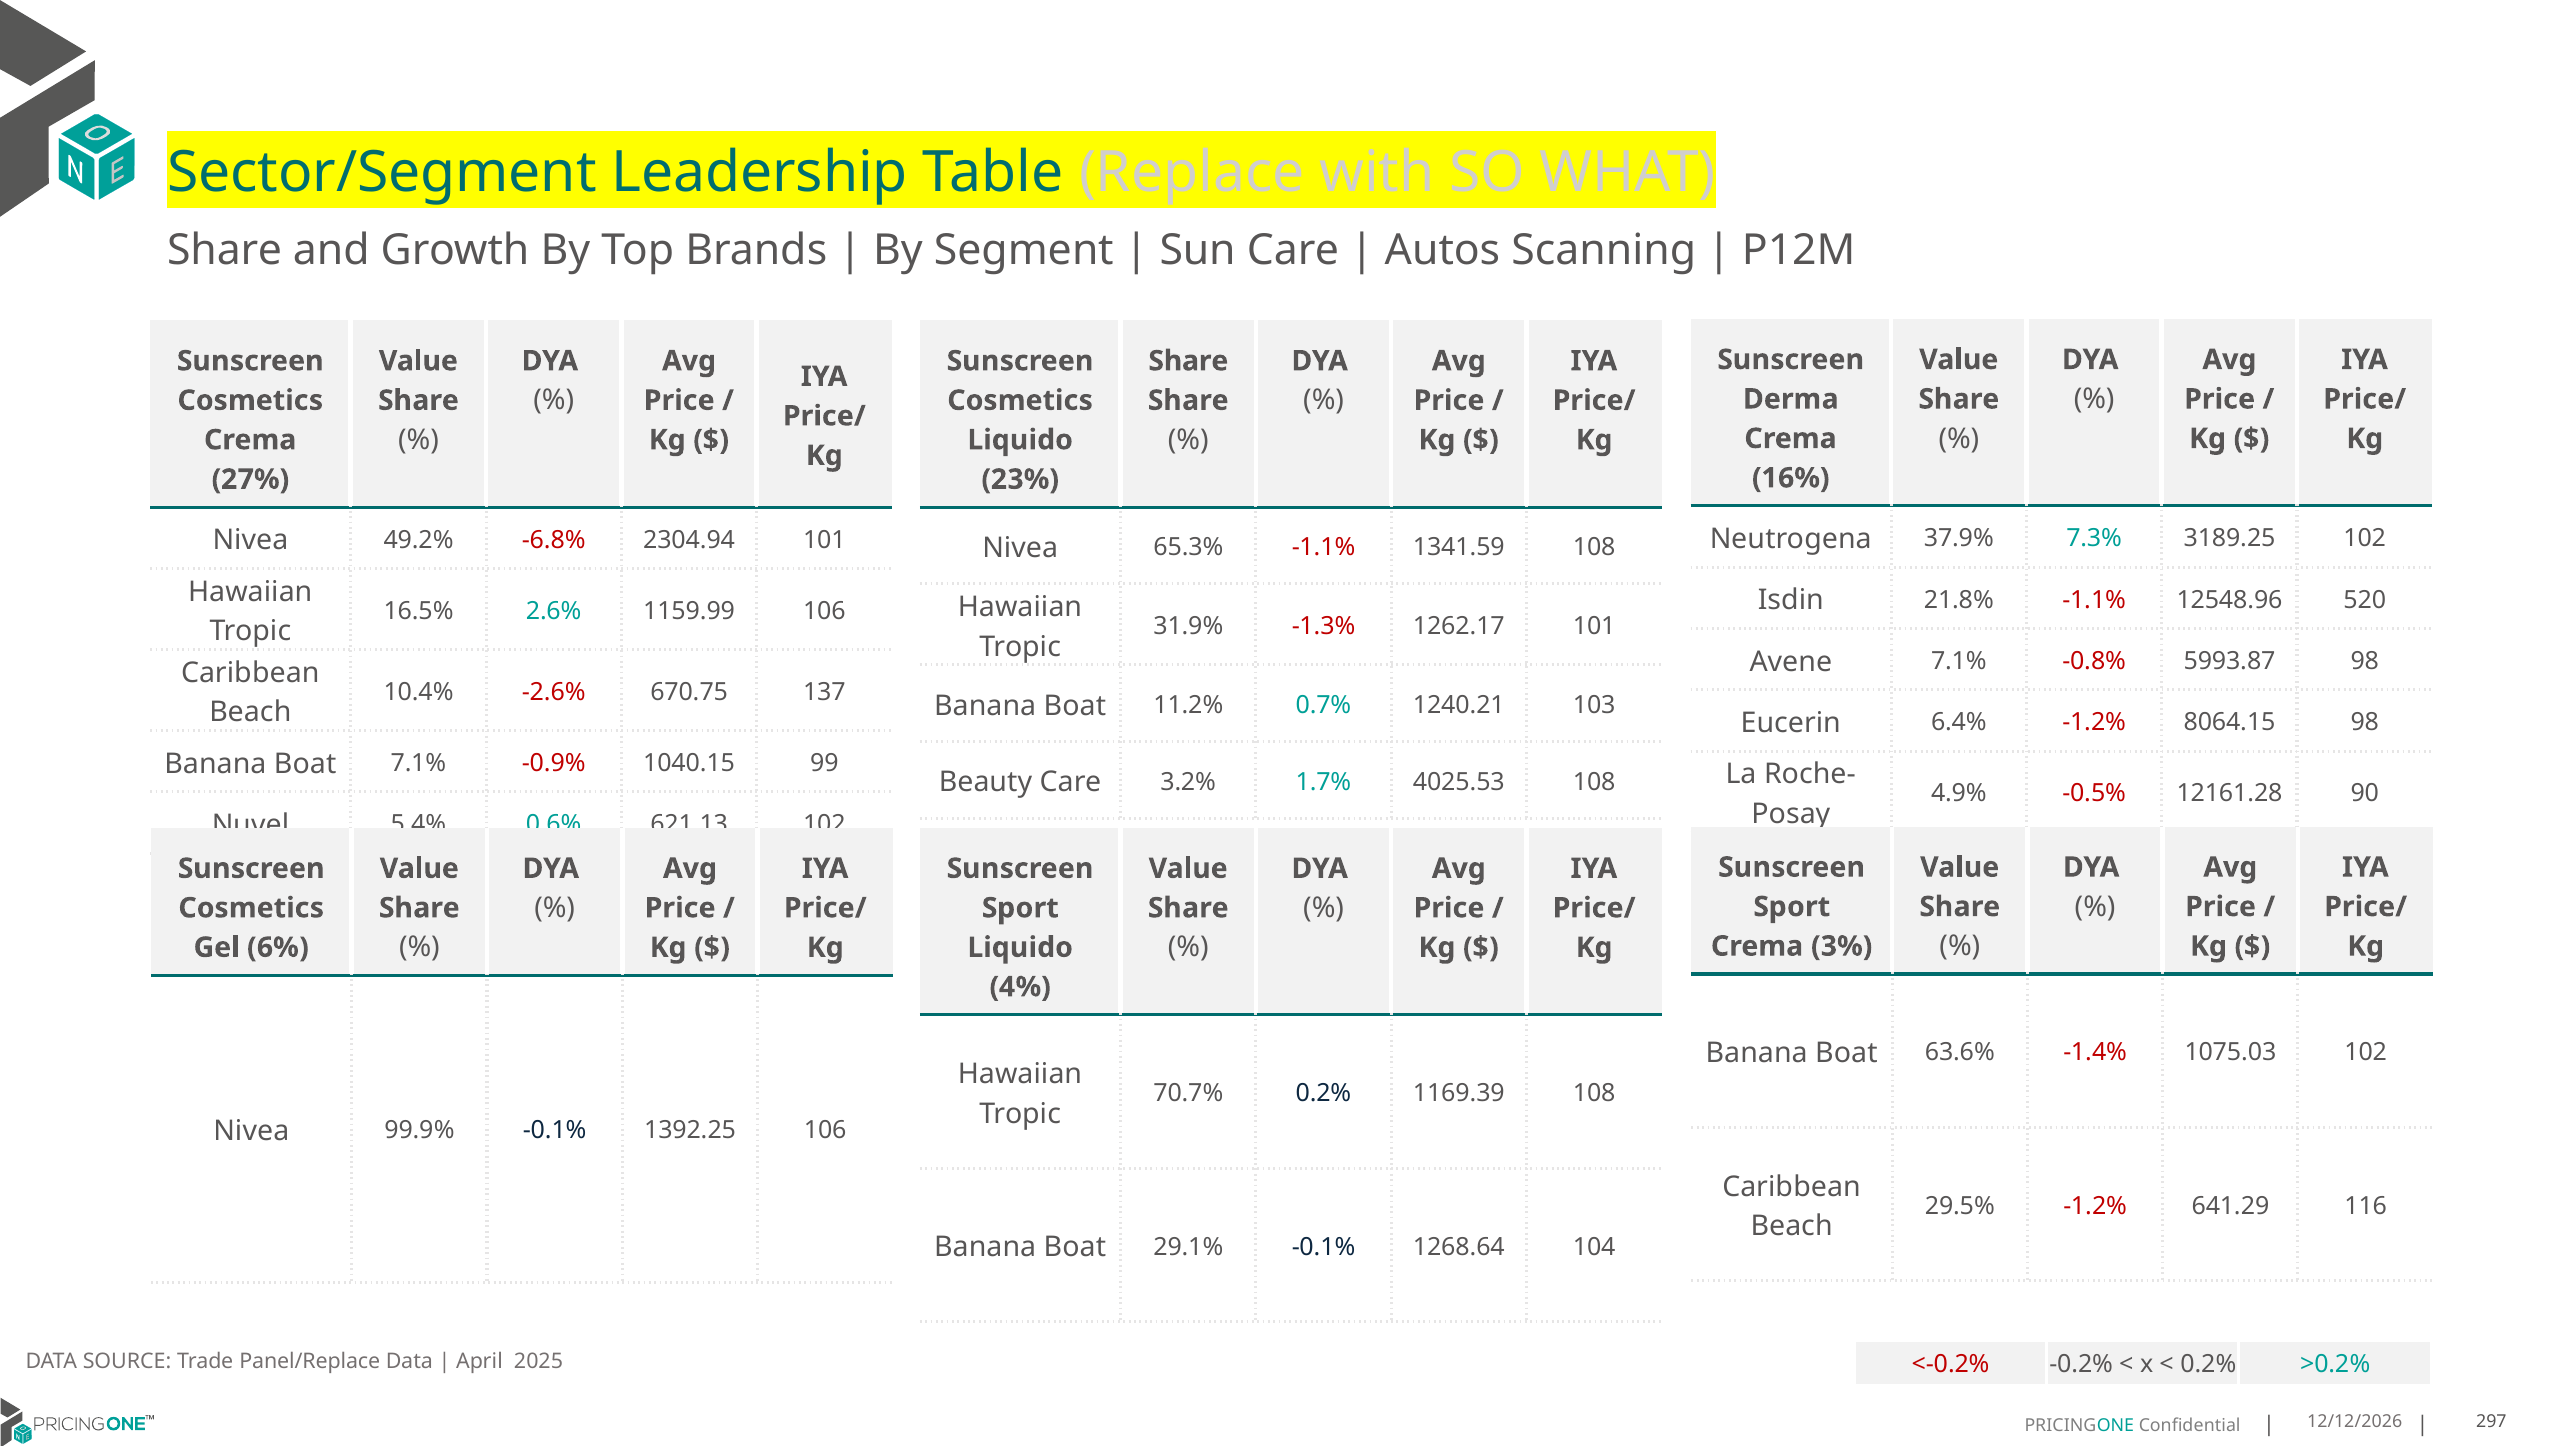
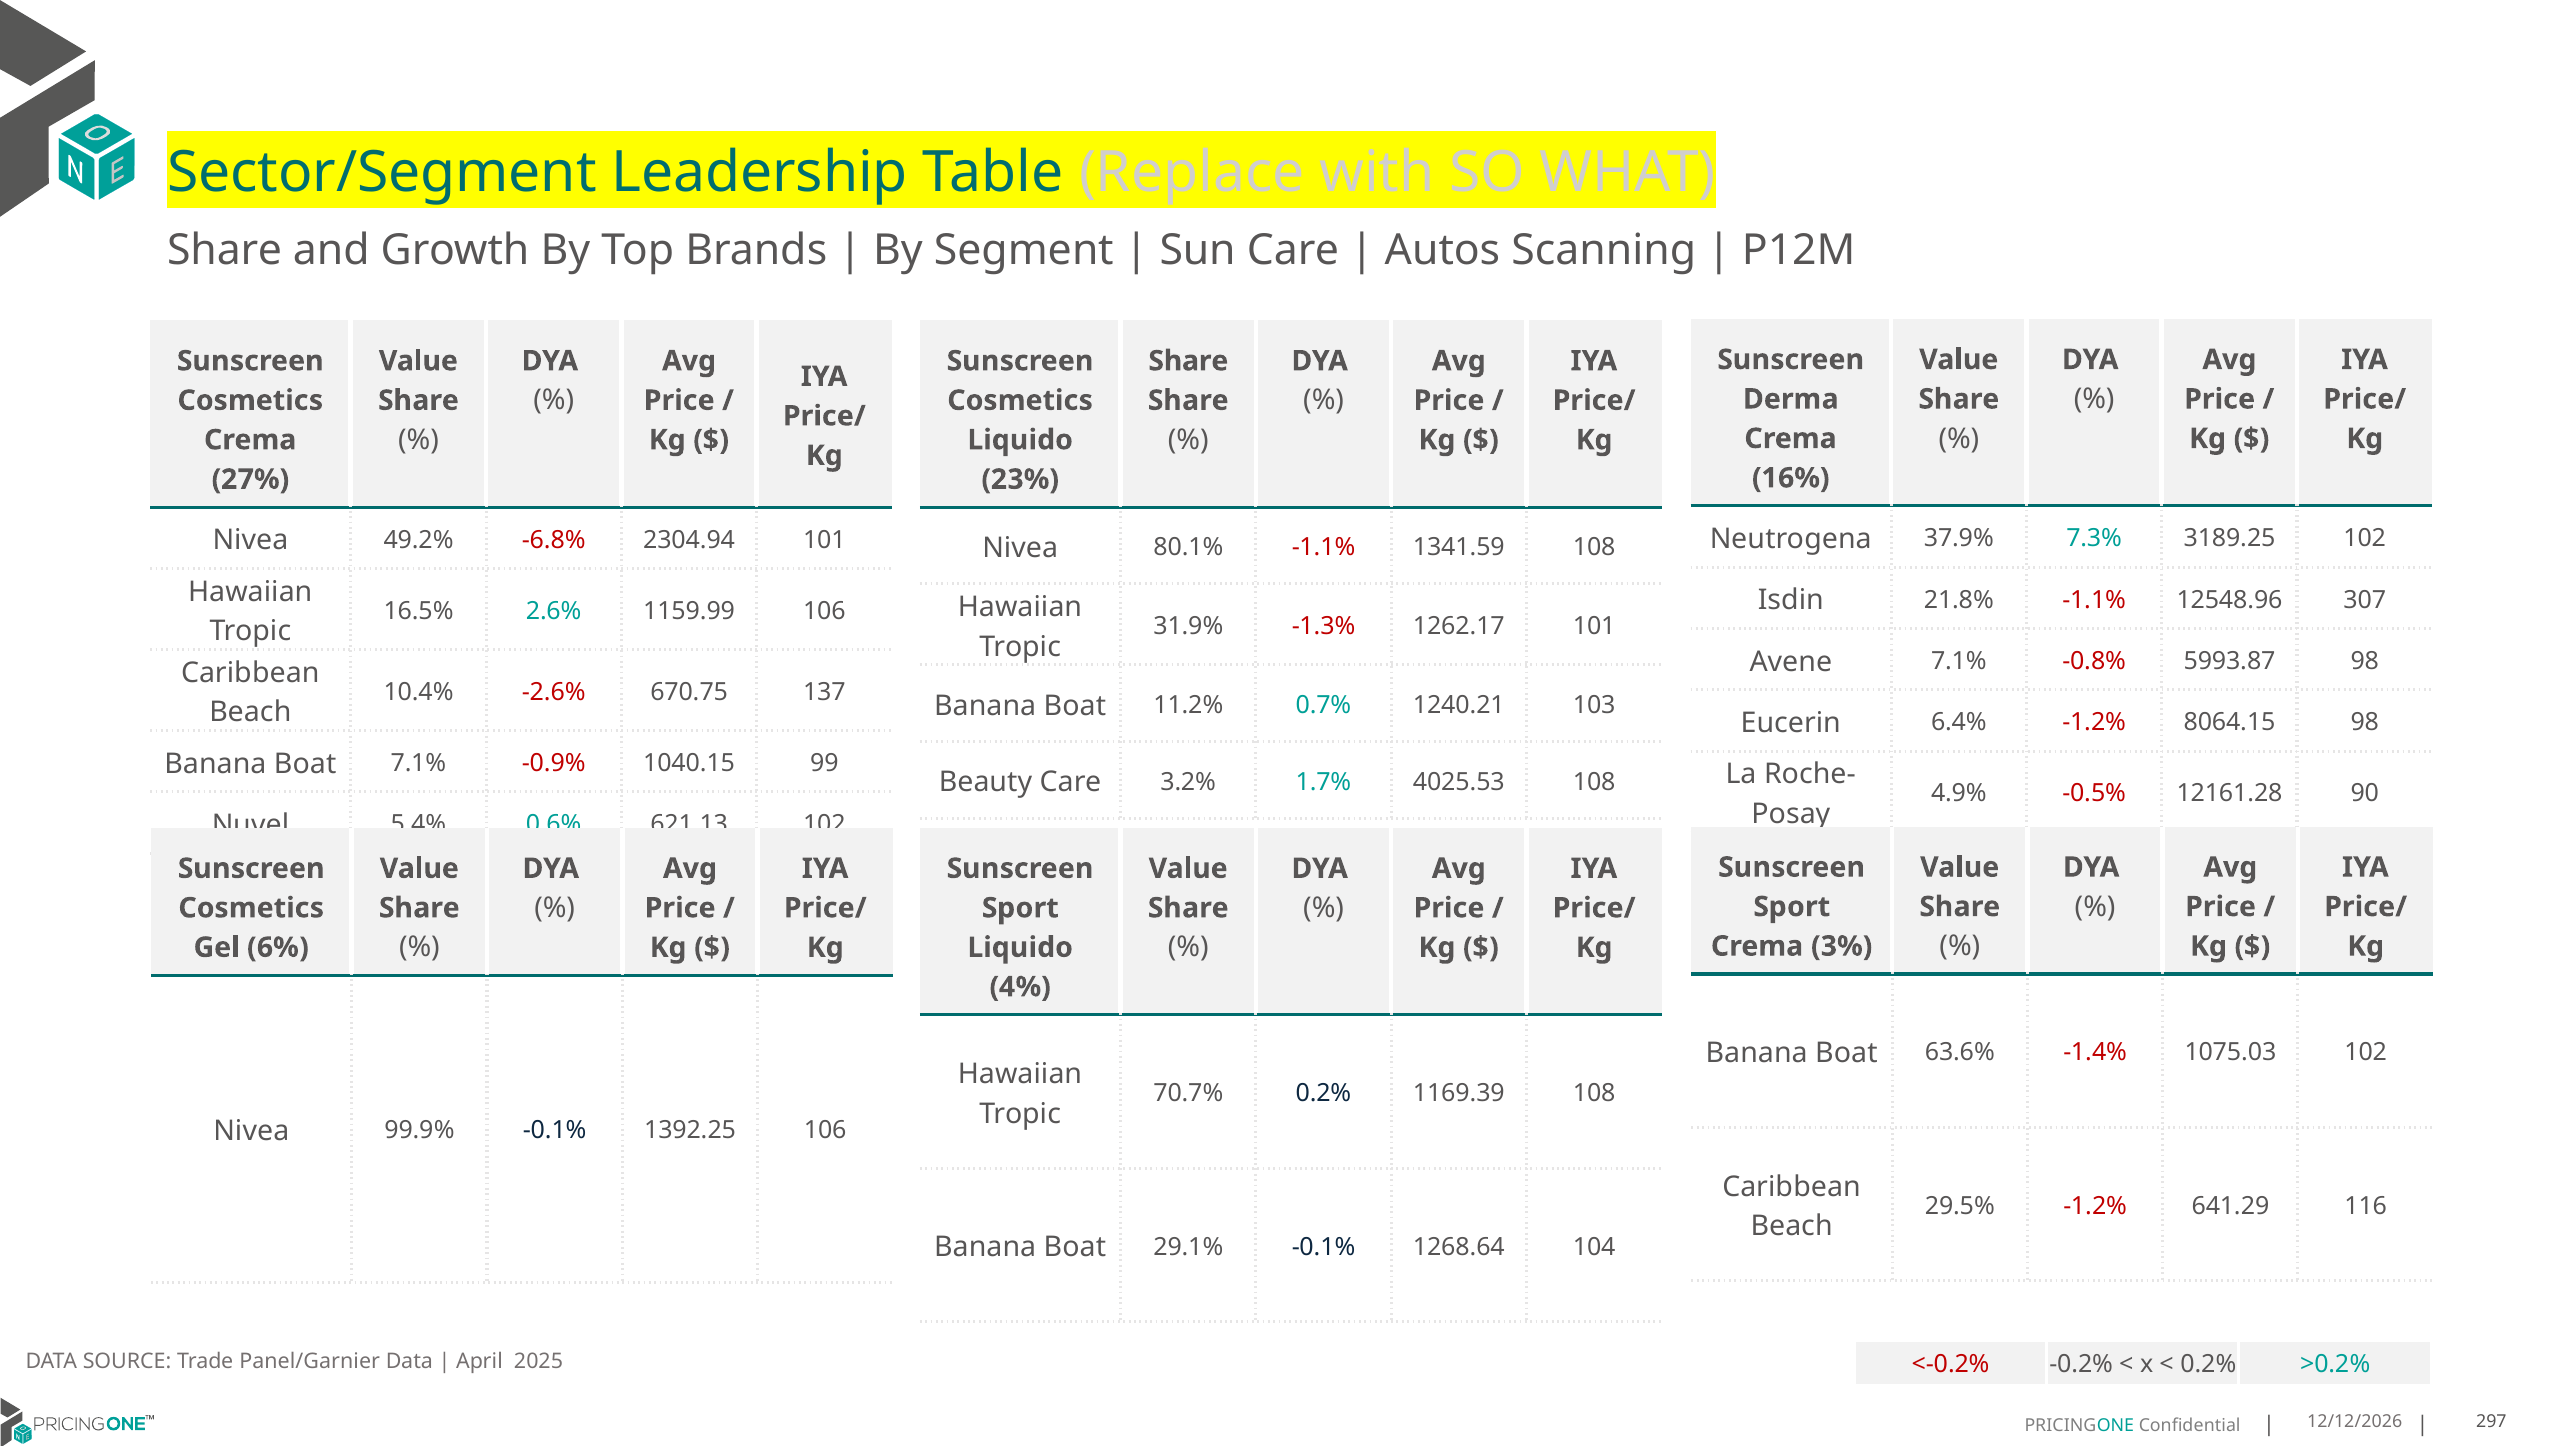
65.3%: 65.3% -> 80.1% (1188, 547)
520: 520 -> 307 (2365, 600)
Panel/Replace: Panel/Replace -> Panel/Garnier (310, 1362)
